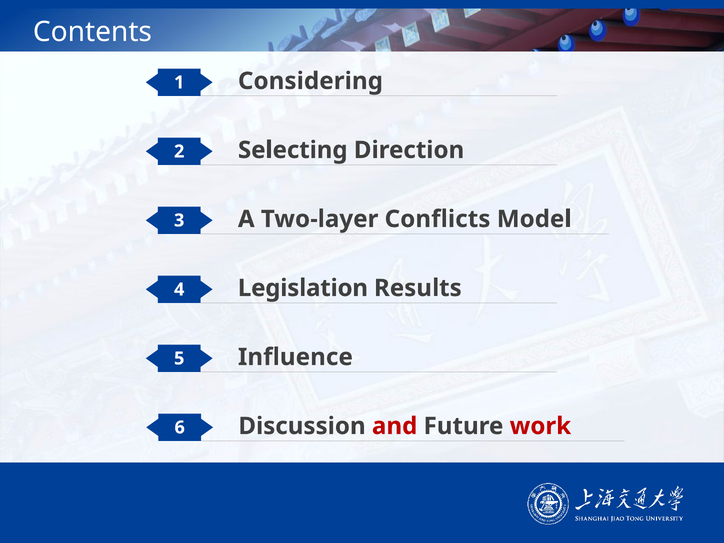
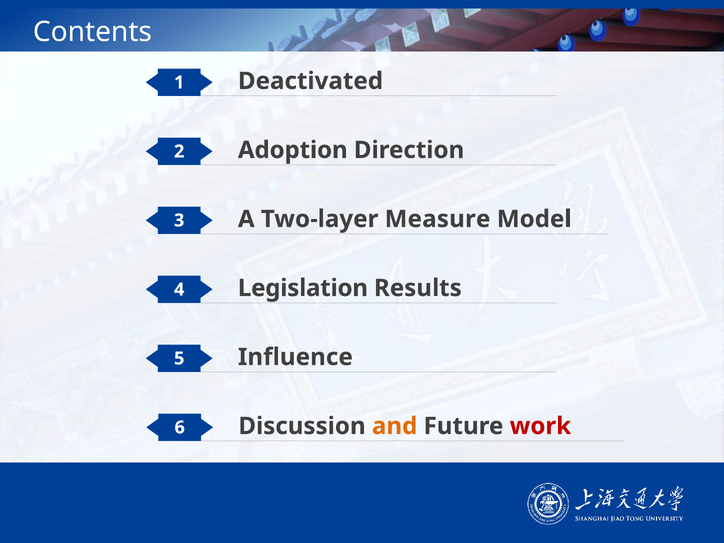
Considering: Considering -> Deactivated (310, 81)
Selecting: Selecting -> Adoption (293, 150)
Conflicts: Conflicts -> Measure (437, 219)
and colour: red -> orange (395, 426)
